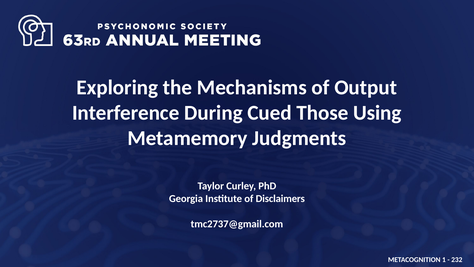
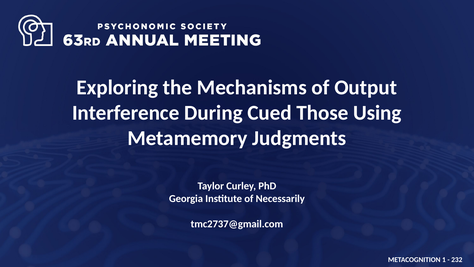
Disclaimers: Disclaimers -> Necessarily (280, 198)
